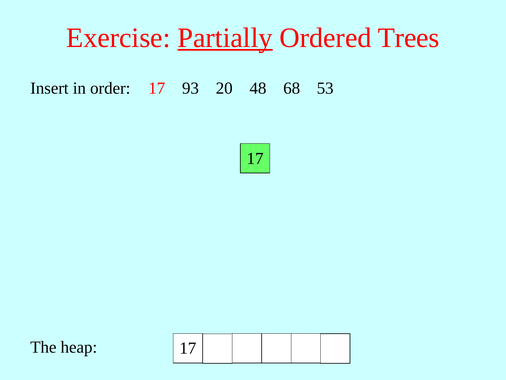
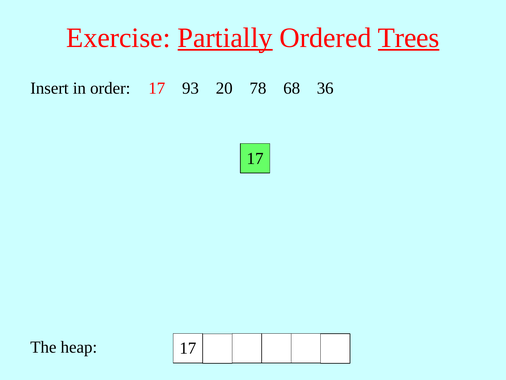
Trees underline: none -> present (409, 38)
48: 48 -> 78 (258, 88)
53: 53 -> 36 (325, 88)
